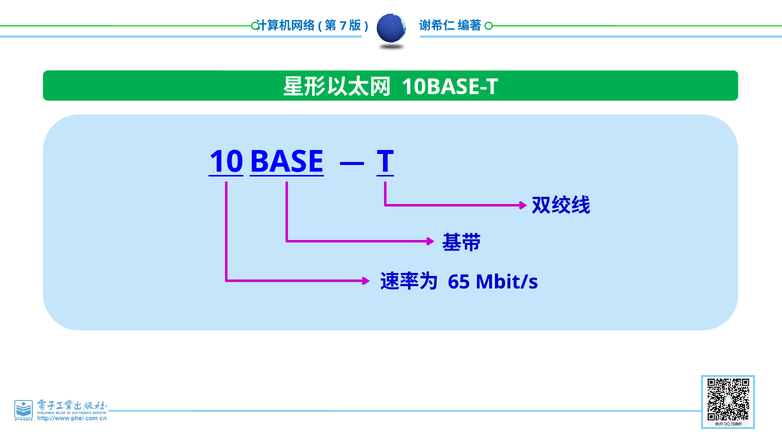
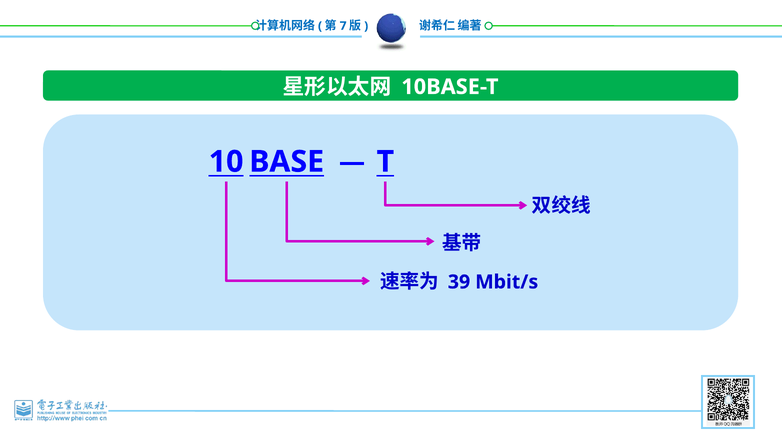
65: 65 -> 39 (459, 282)
